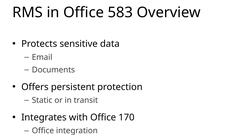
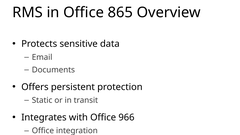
583: 583 -> 865 (120, 12)
170: 170 -> 966 (126, 117)
